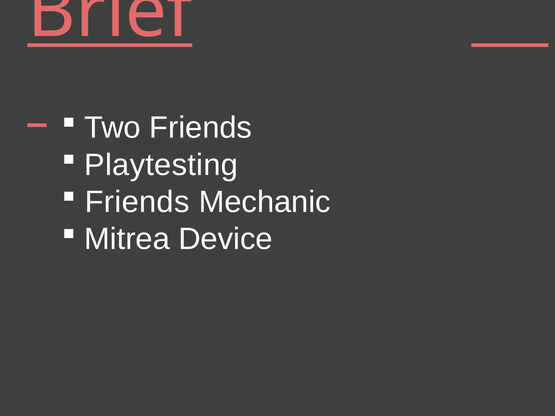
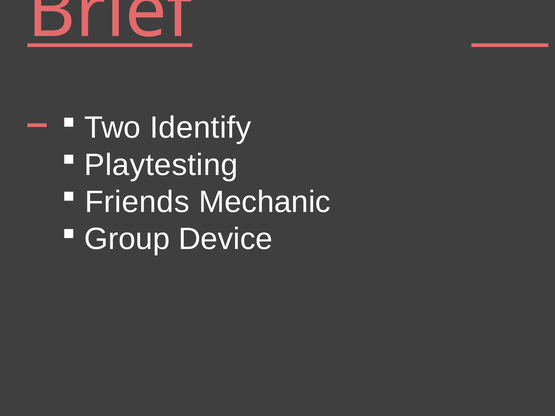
Two Friends: Friends -> Identify (201, 128)
Mitrea: Mitrea -> Group (127, 239)
